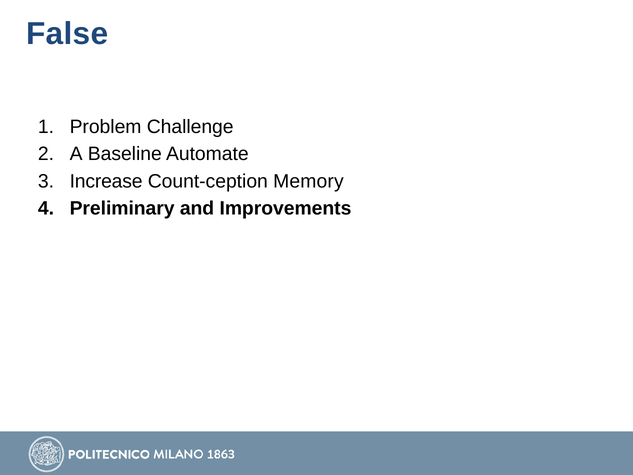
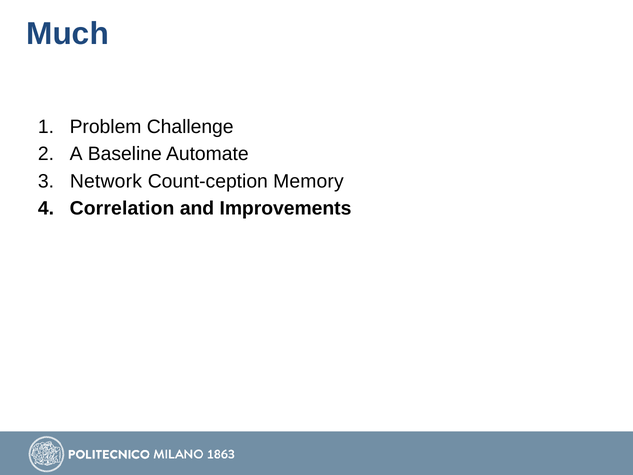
False: False -> Much (68, 34)
Increase: Increase -> Network (106, 181)
Preliminary: Preliminary -> Correlation (122, 208)
